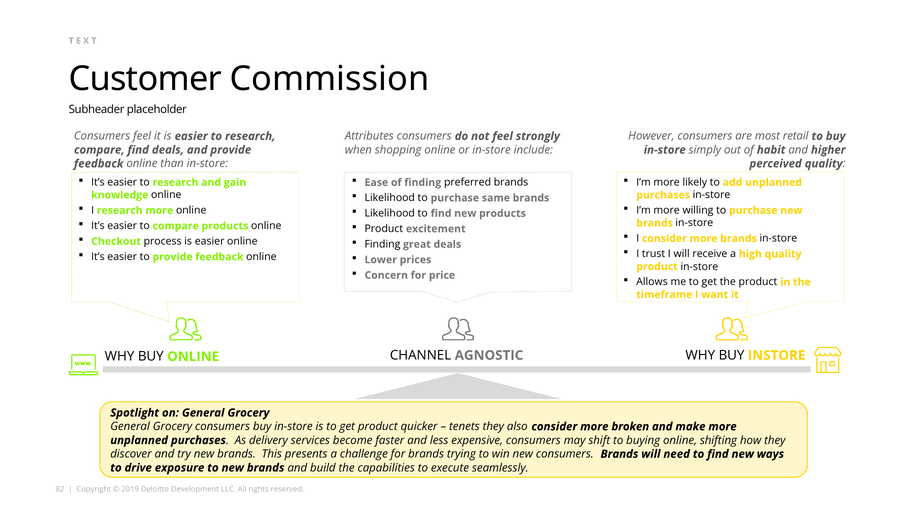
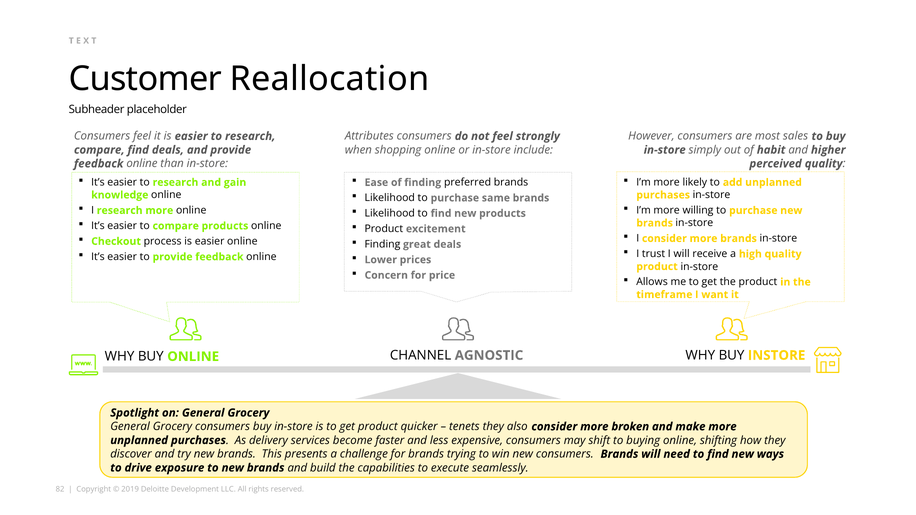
Commission: Commission -> Reallocation (329, 79)
retail: retail -> sales (796, 136)
